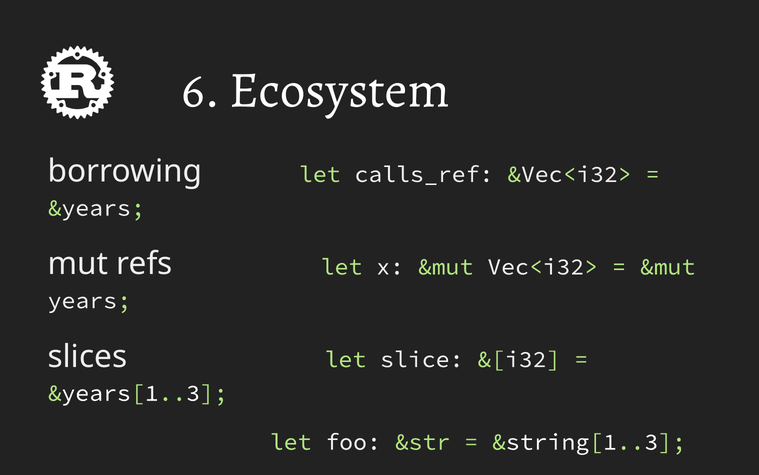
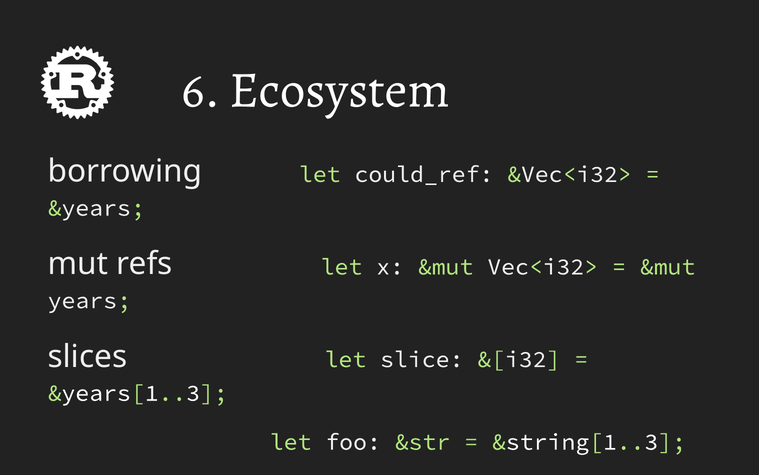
calls_ref: calls_ref -> could_ref (424, 174)
